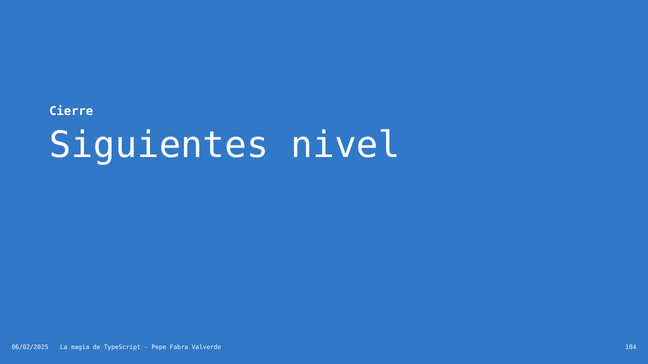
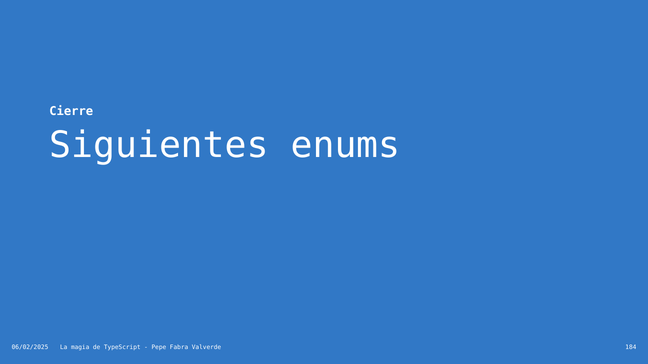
nivel: nivel -> enums (346, 145)
